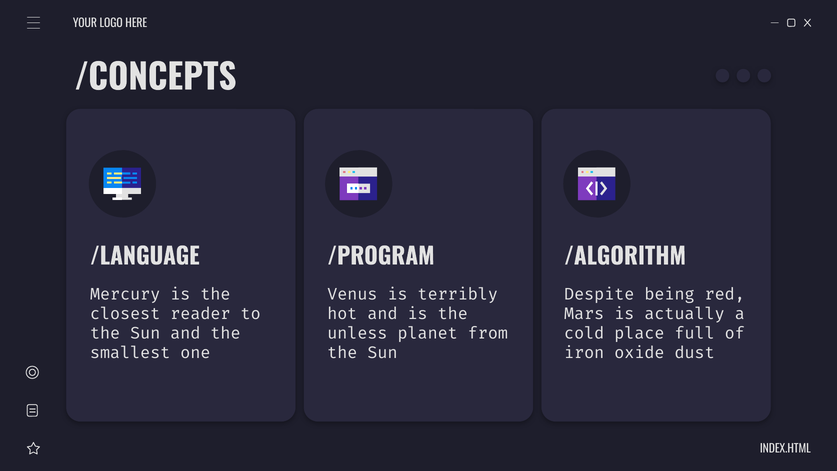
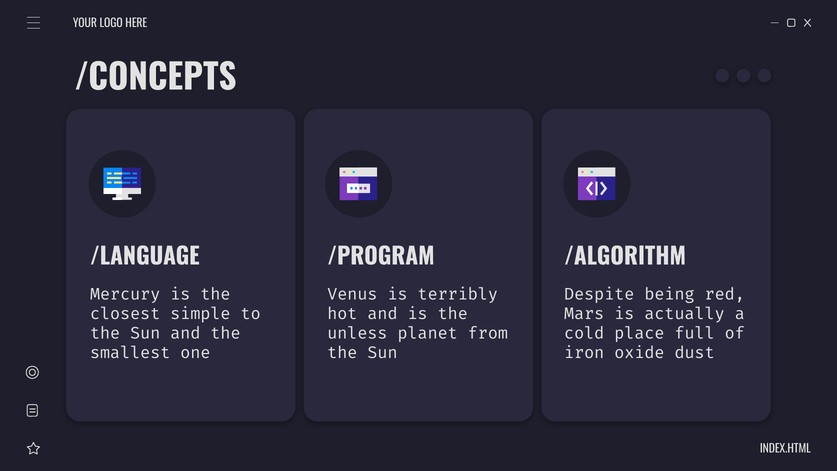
reader: reader -> simple (200, 314)
